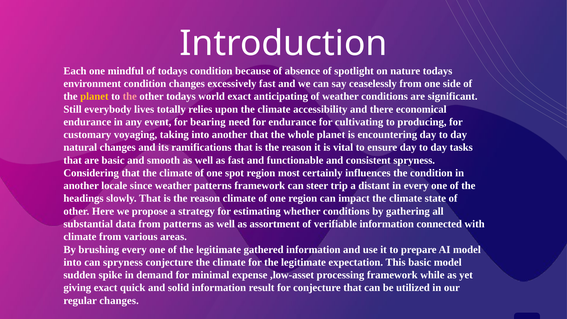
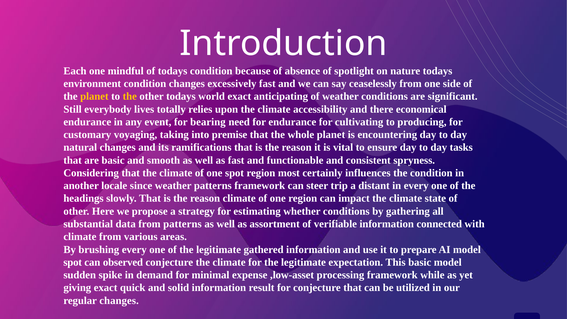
the colour: pink -> yellow (130, 96)
into another: another -> premise (230, 135)
into: into -> spot (73, 262)
can spryness: spryness -> observed (123, 262)
